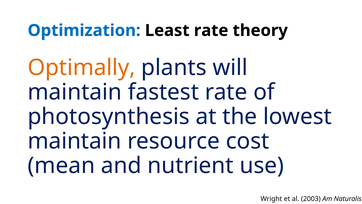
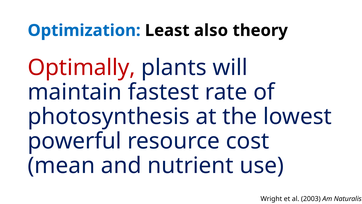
Least rate: rate -> also (211, 30)
Optimally colour: orange -> red (82, 68)
maintain: maintain -> powerful (75, 141)
